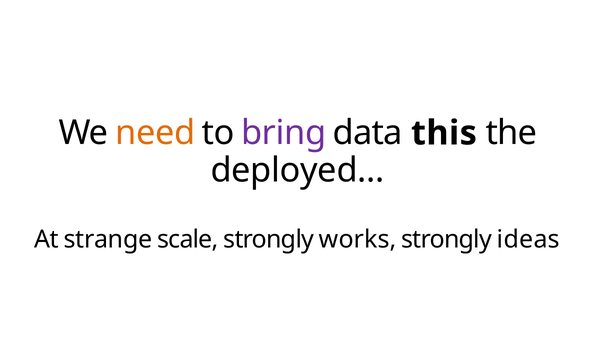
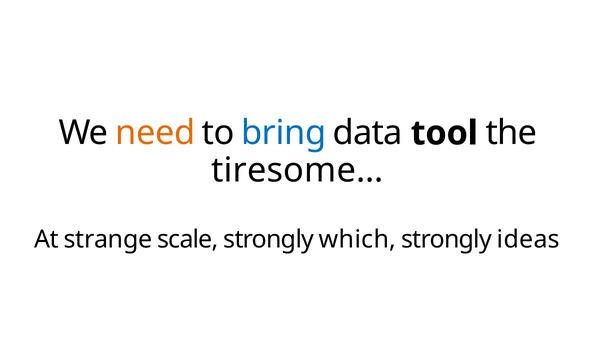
bring colour: purple -> blue (284, 133)
this: this -> tool (444, 133)
deployed…: deployed… -> tiresome… (297, 170)
works: works -> which (357, 239)
